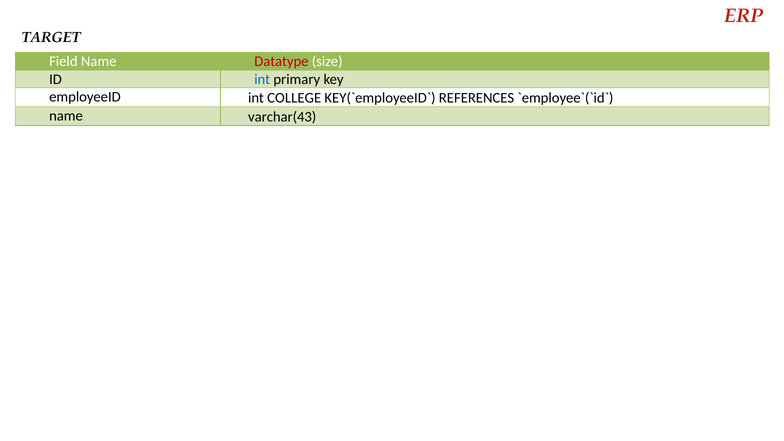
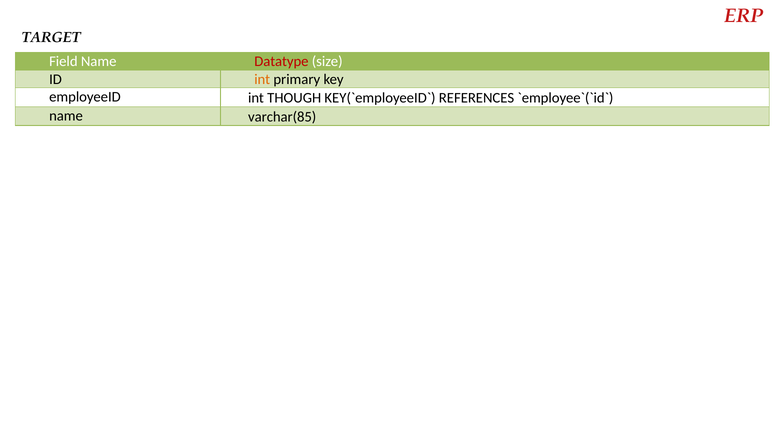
int colour: blue -> orange (262, 79)
COLLEGE: COLLEGE -> THOUGH (294, 98)
varchar(43: varchar(43 -> varchar(85 (282, 117)
